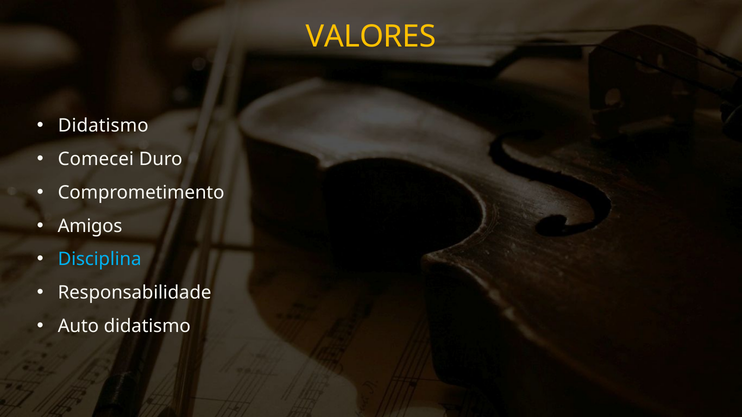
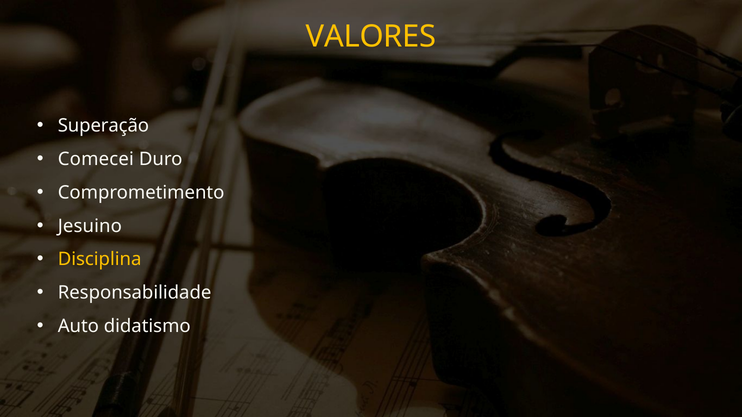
Didatismo: Didatismo -> Superação (103, 126)
Amigos: Amigos -> Jesuino (90, 226)
Disciplina colour: light blue -> yellow (100, 260)
